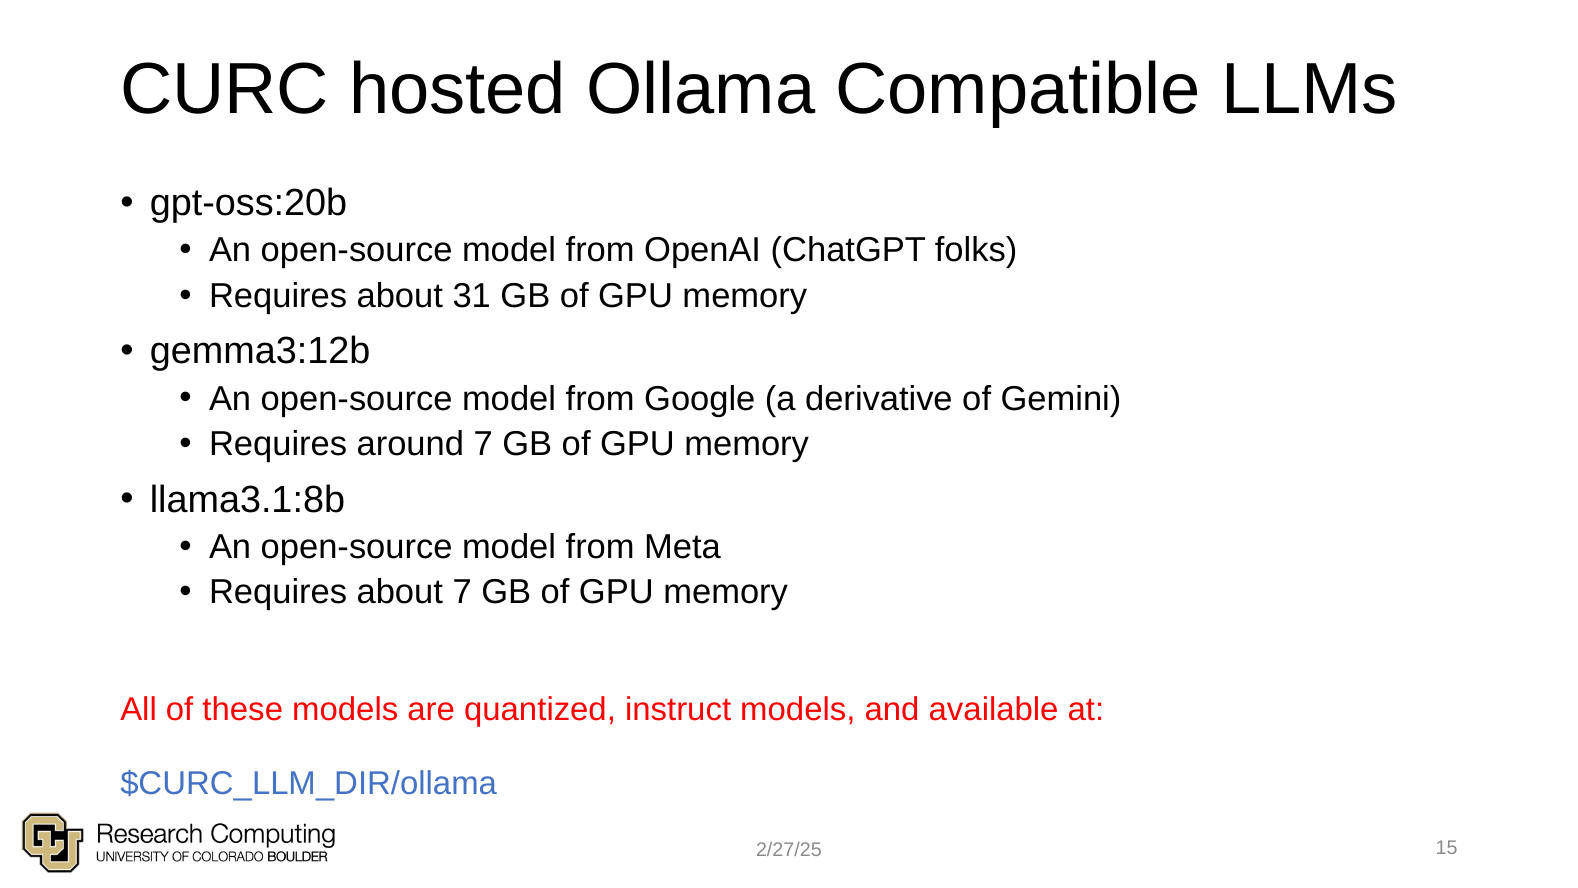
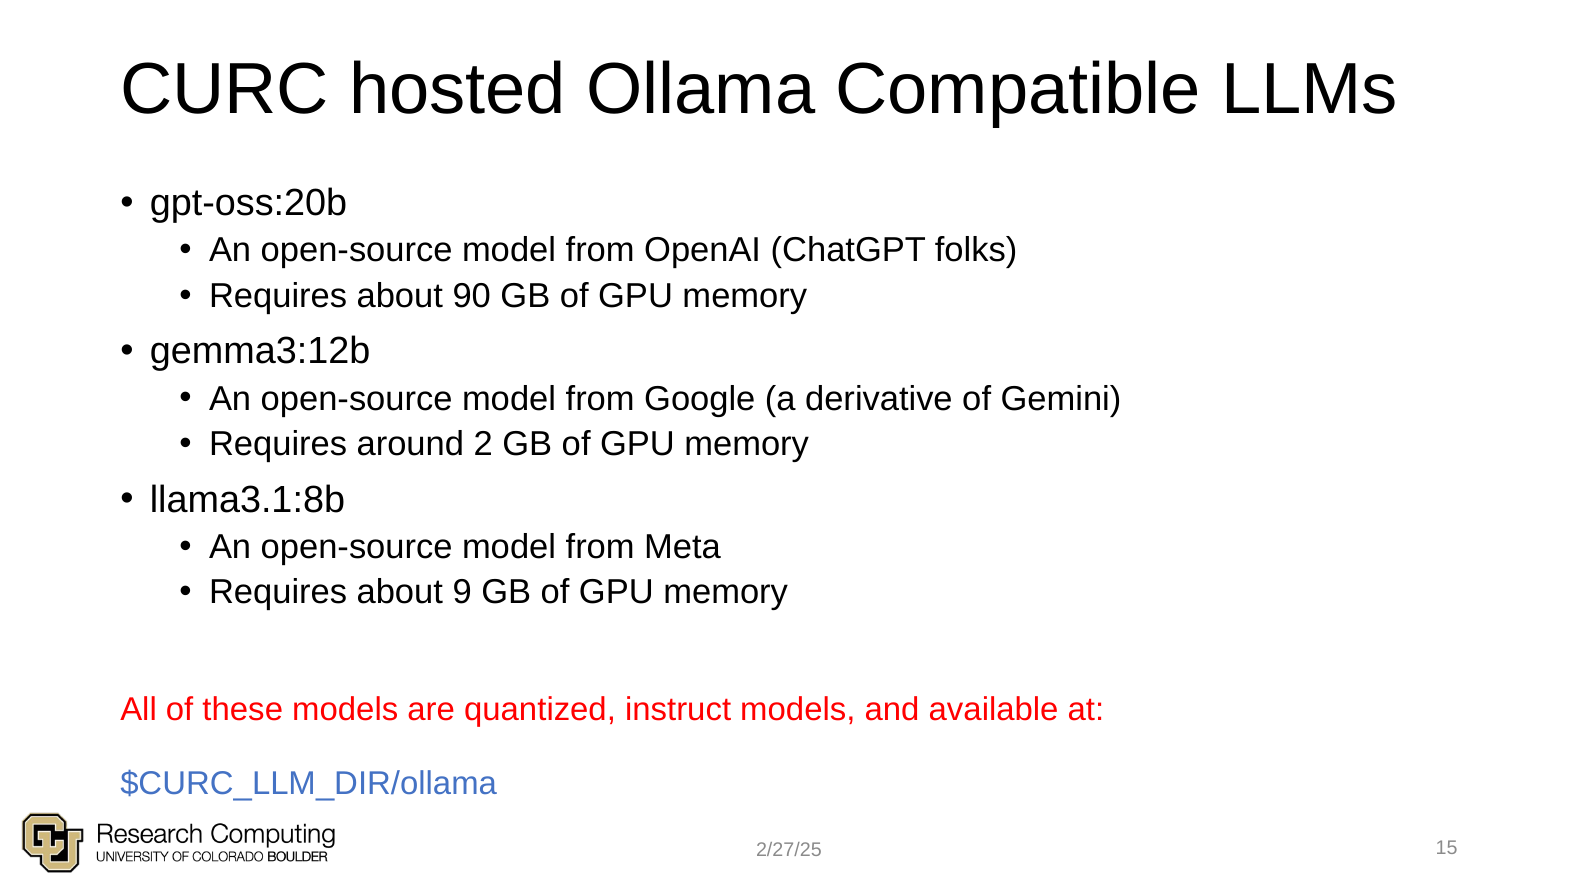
31: 31 -> 90 (472, 296)
around 7: 7 -> 2 (483, 444)
about 7: 7 -> 9 (462, 592)
